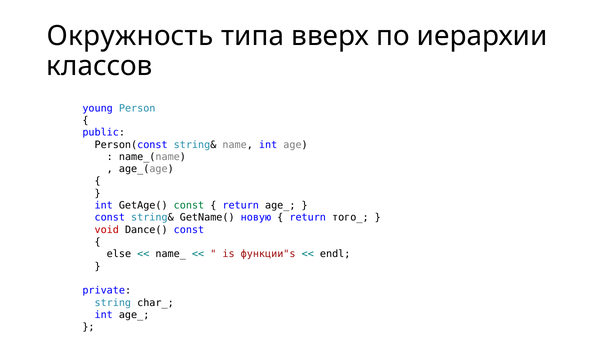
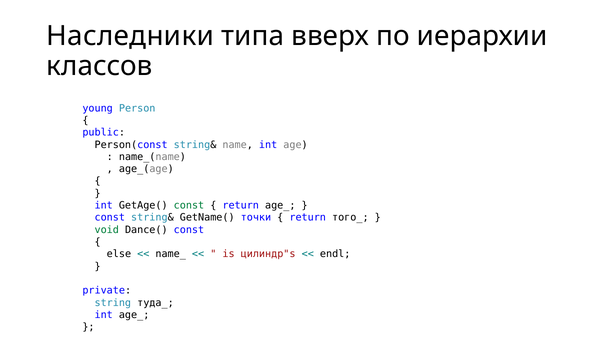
Окружность: Окружность -> Наследники (130, 36)
новую: новую -> точки (256, 218)
void colour: red -> green (107, 230)
функции"s: функции"s -> цилиндр"s (268, 254)
char_: char_ -> туда_ (155, 303)
